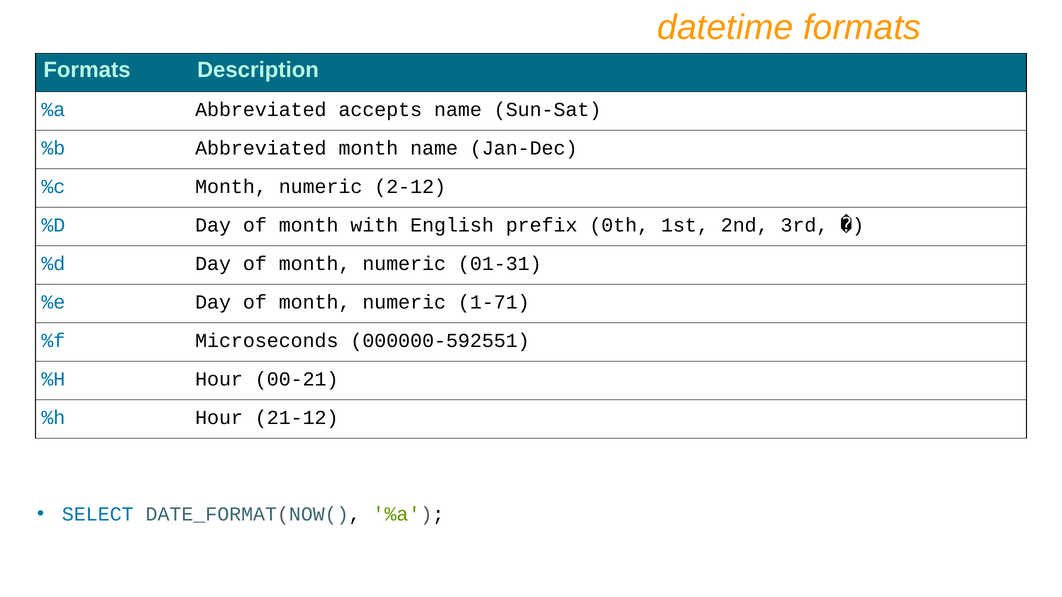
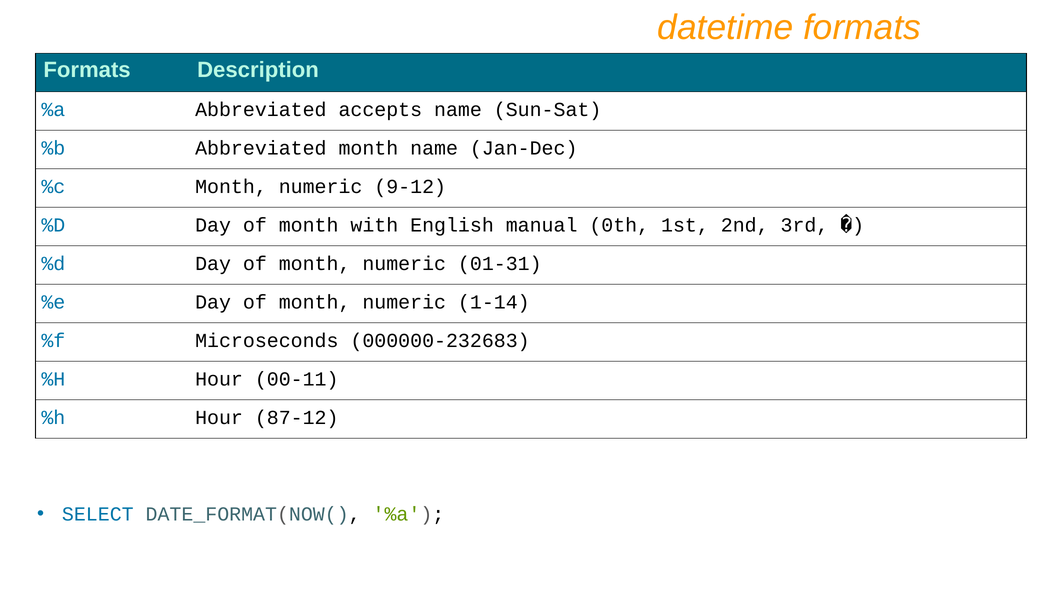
2-12: 2-12 -> 9-12 (410, 187)
prefix: prefix -> manual (542, 225)
1-71: 1-71 -> 1-14 (494, 302)
000000-592551: 000000-592551 -> 000000-232683 (440, 341)
00-21: 00-21 -> 00-11 (297, 379)
21-12: 21-12 -> 87-12 (297, 418)
